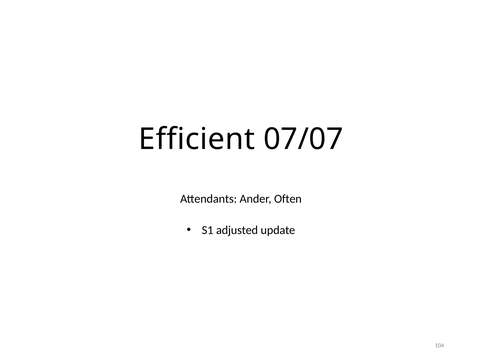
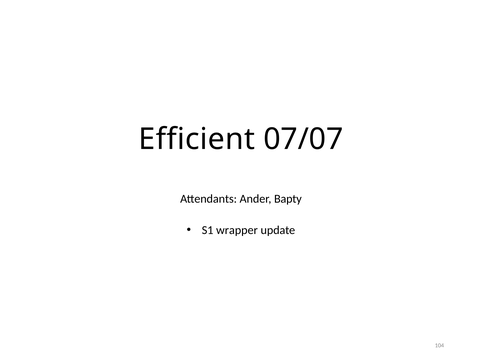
Often: Often -> Bapty (288, 199)
adjusted: adjusted -> wrapper (237, 230)
